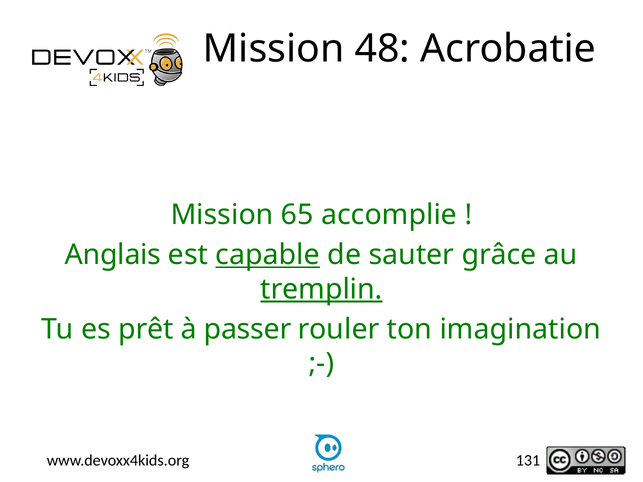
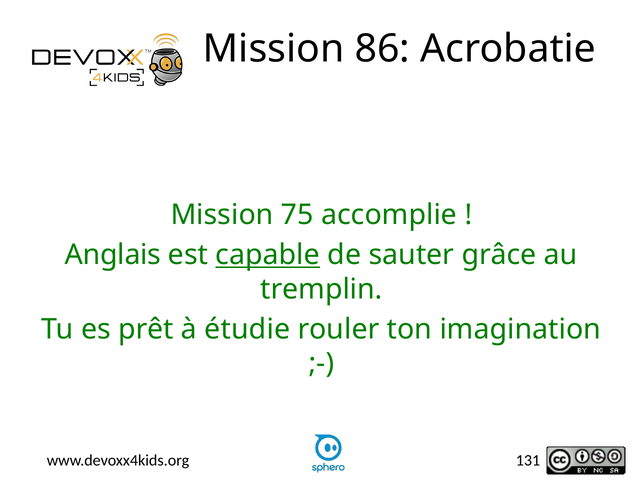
48: 48 -> 86 (382, 49)
65: 65 -> 75 (297, 215)
tremplin underline: present -> none (321, 289)
passer: passer -> étudie (247, 329)
